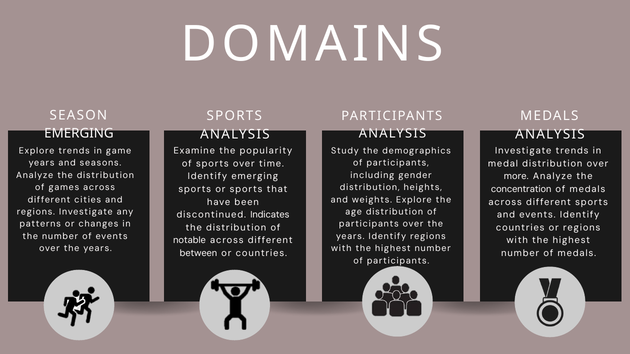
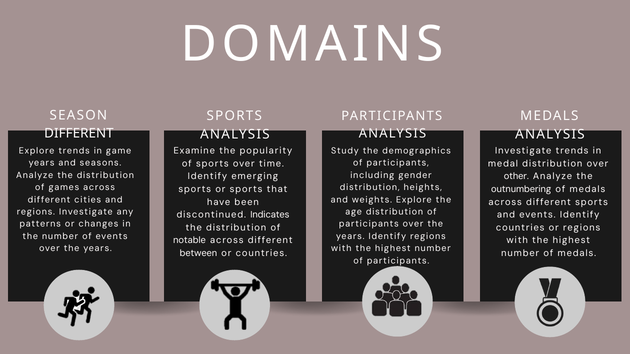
EMERGING: EMERGING -> DIFFERENT (79, 134)
more: more -> other (516, 177)
concentration: concentration -> outnumbering (521, 189)
